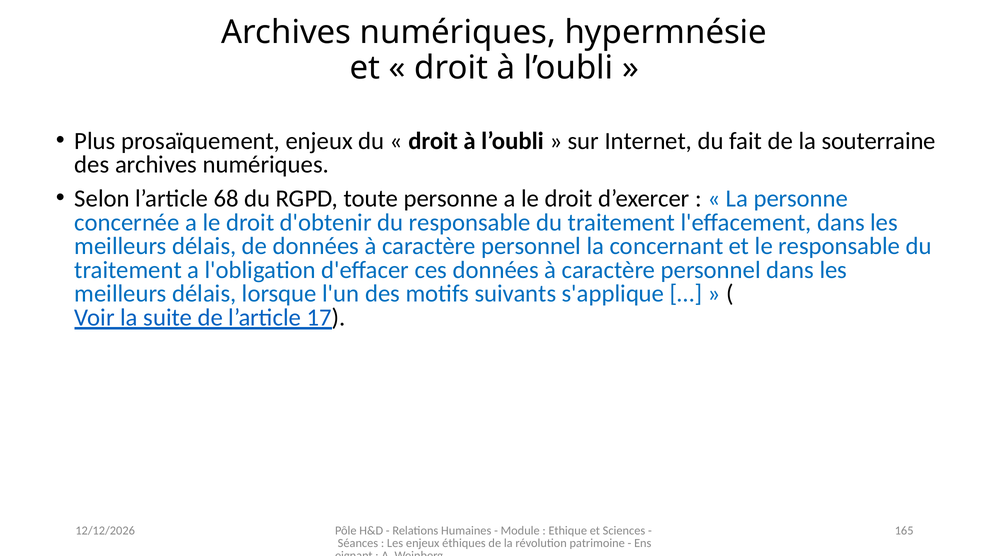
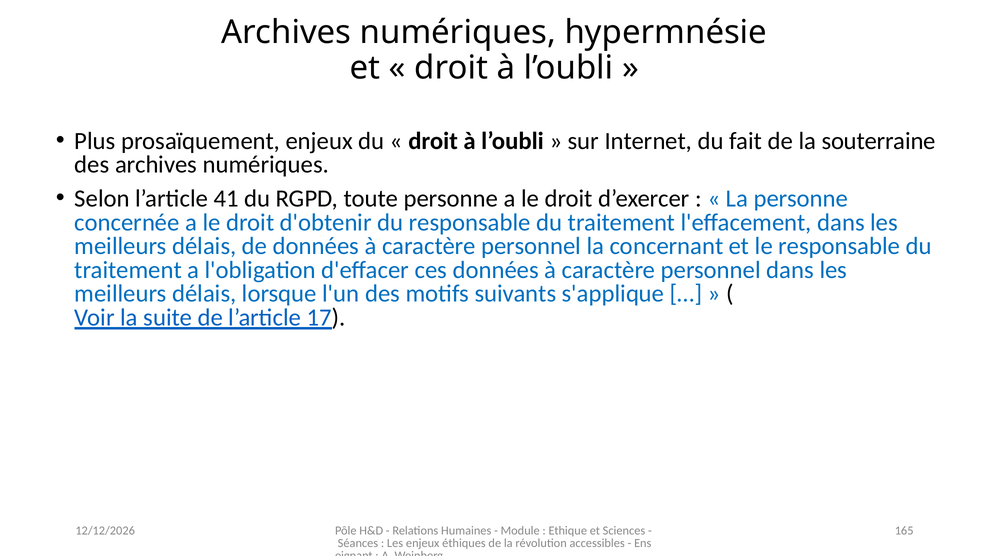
68: 68 -> 41 (226, 199)
patrimoine: patrimoine -> accessibles (597, 543)
